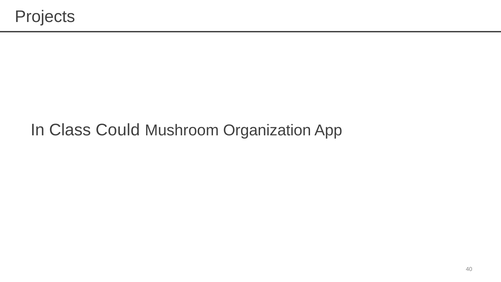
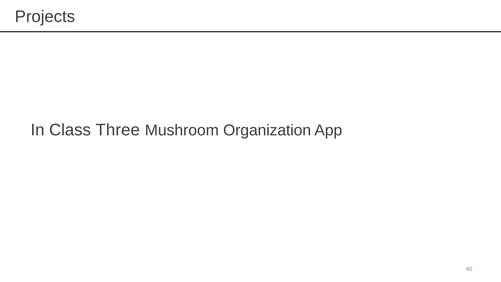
Could: Could -> Three (118, 130)
